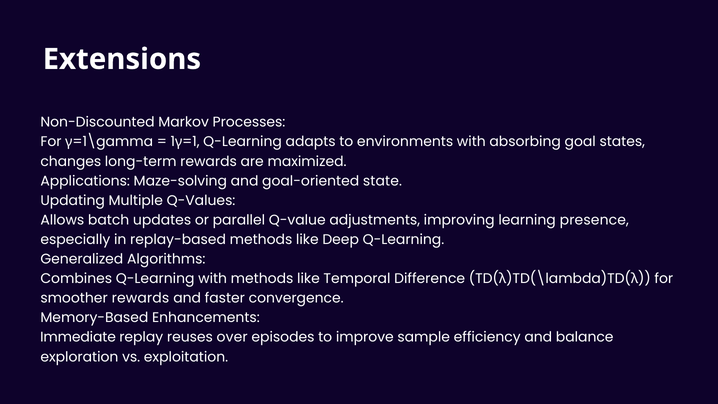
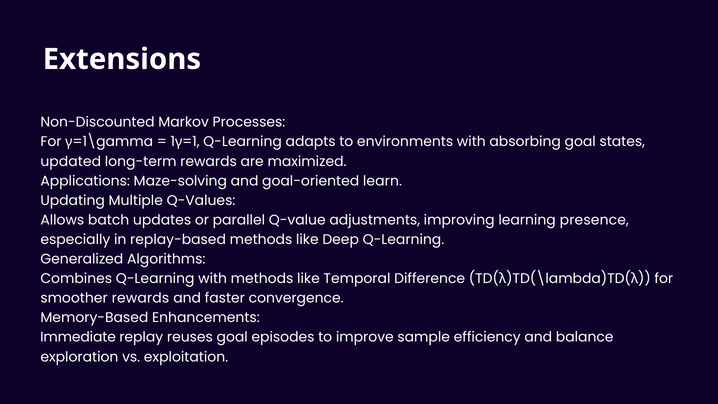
changes: changes -> updated (71, 161)
state: state -> learn (382, 181)
reuses over: over -> goal (232, 337)
